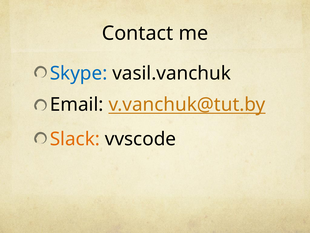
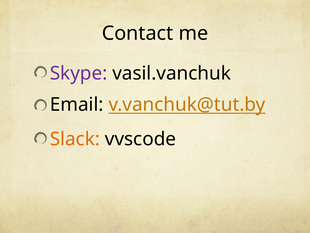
Skype colour: blue -> purple (79, 73)
